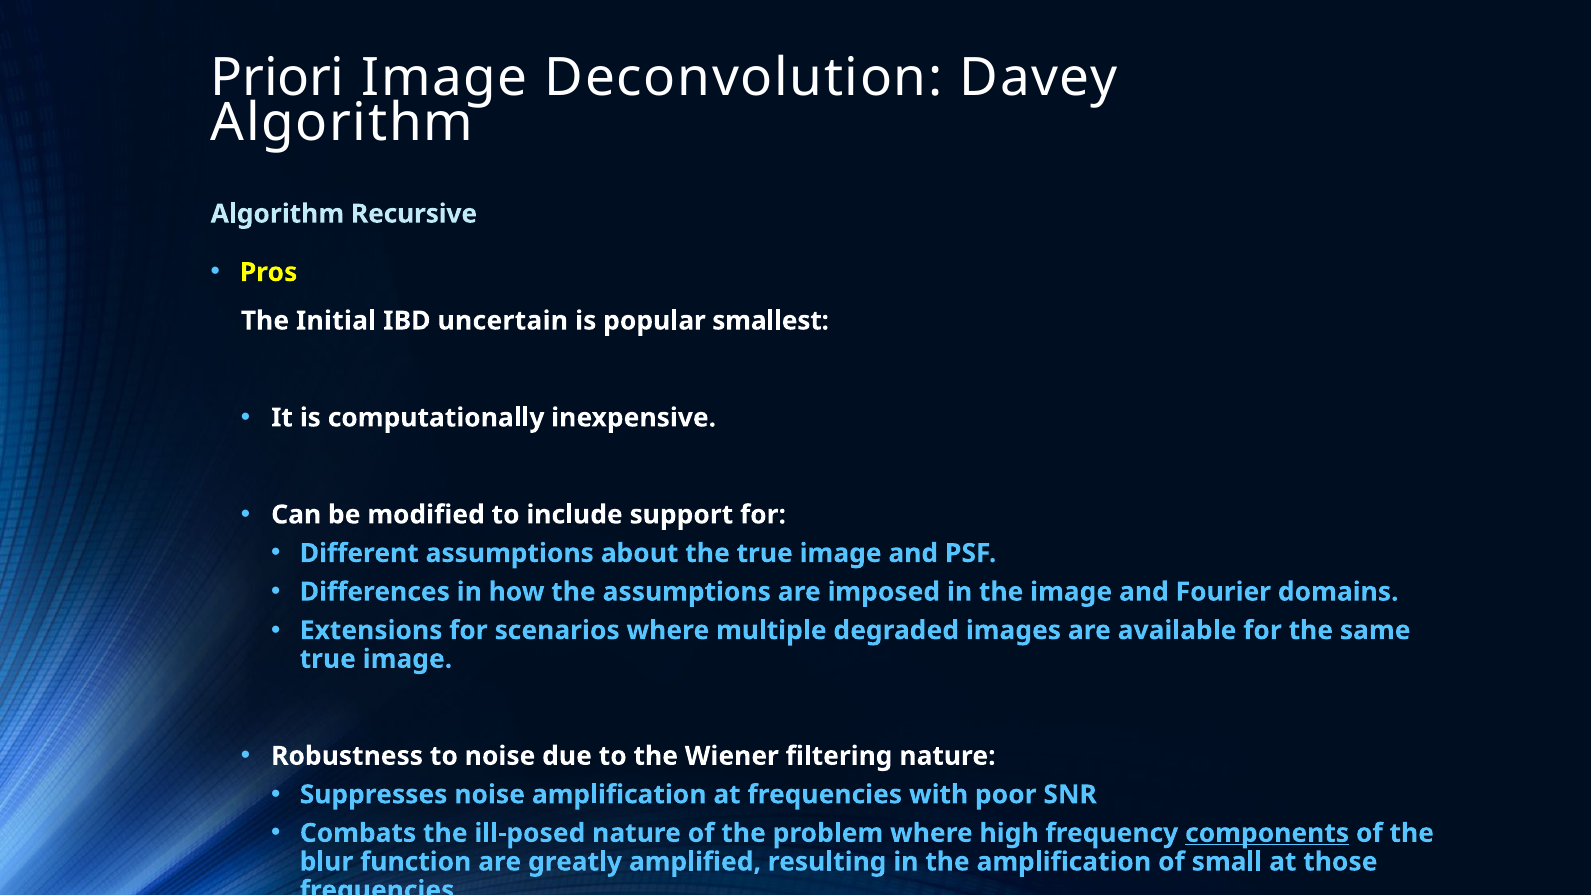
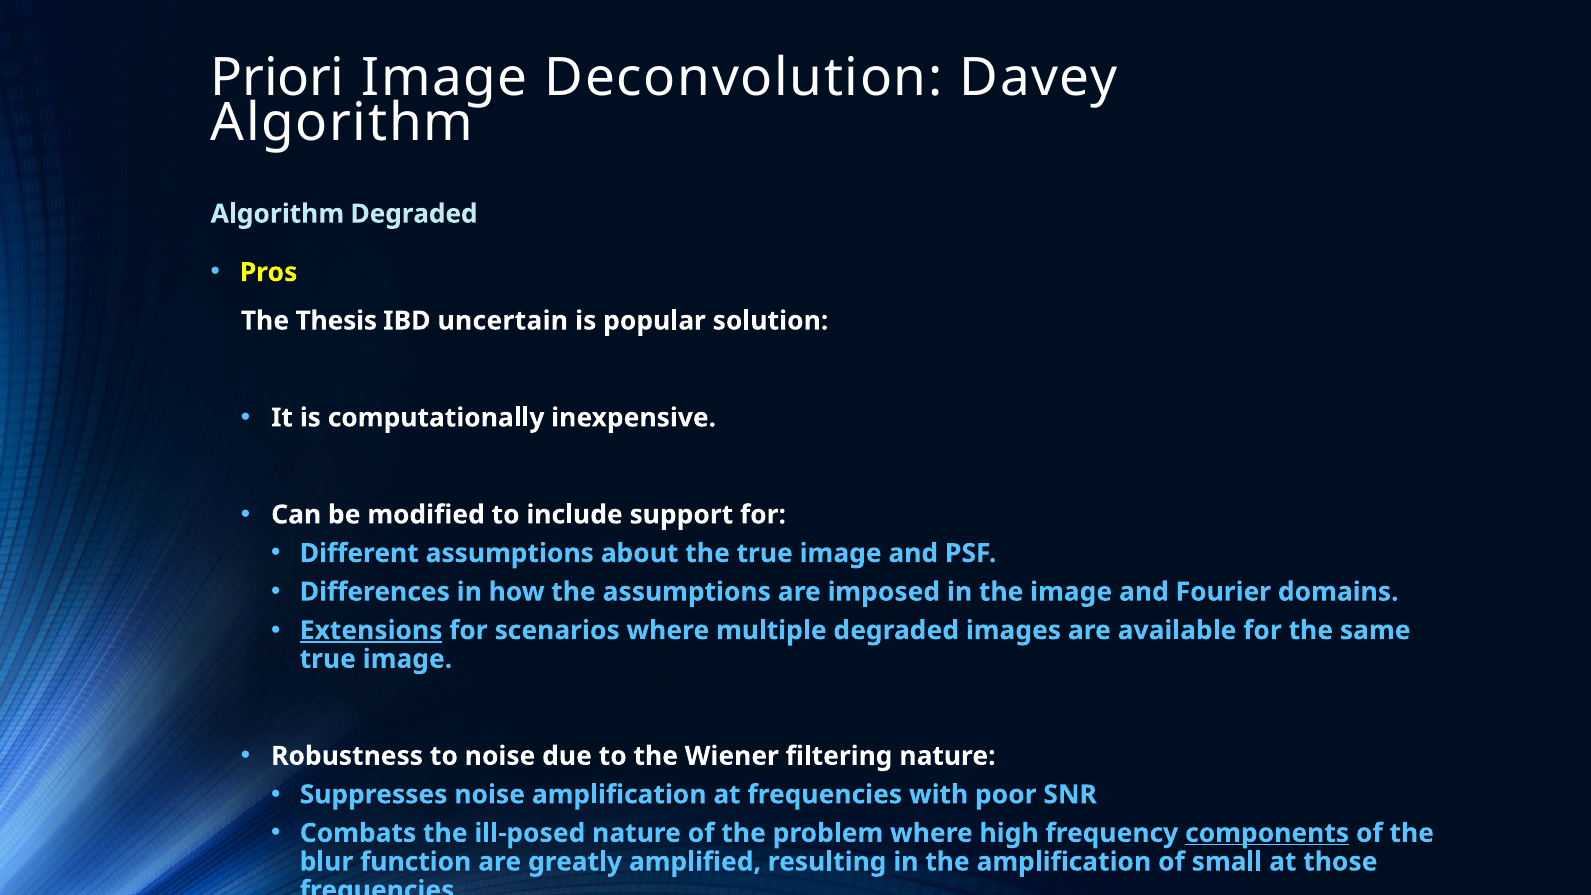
Algorithm Recursive: Recursive -> Degraded (414, 214)
Initial: Initial -> Thesis (336, 321)
smallest: smallest -> solution (770, 321)
Extensions underline: none -> present (371, 631)
